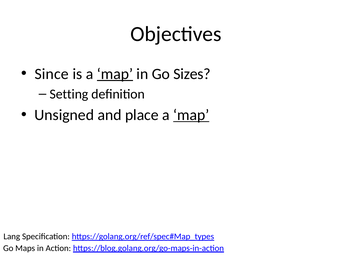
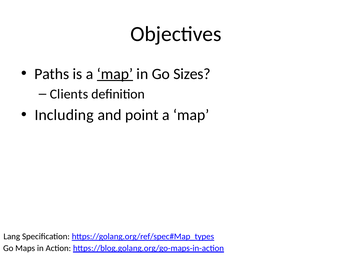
Since: Since -> Paths (52, 74)
Setting: Setting -> Clients (69, 94)
Unsigned: Unsigned -> Including (64, 115)
place: place -> point (142, 115)
map underline: present -> none (191, 115)
